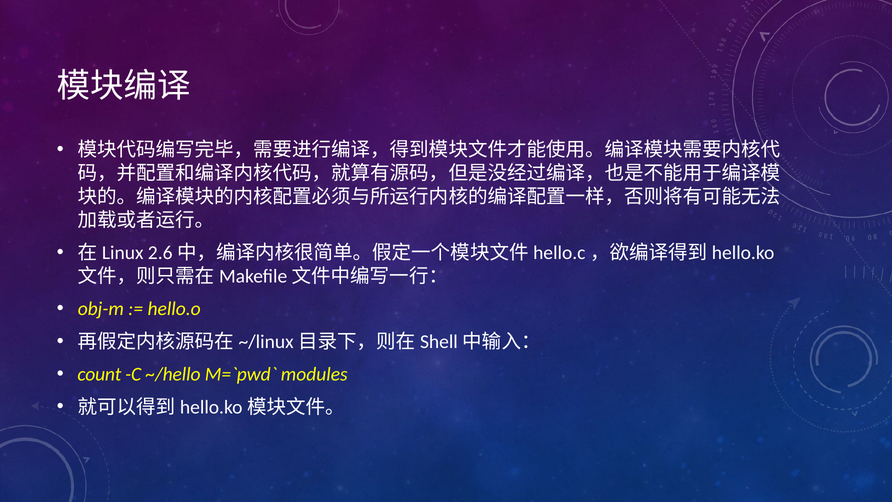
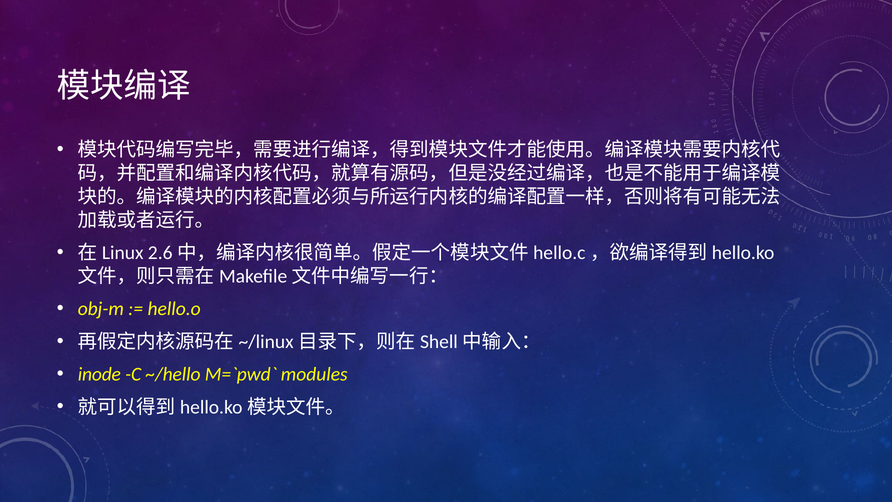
count: count -> inode (99, 374)
